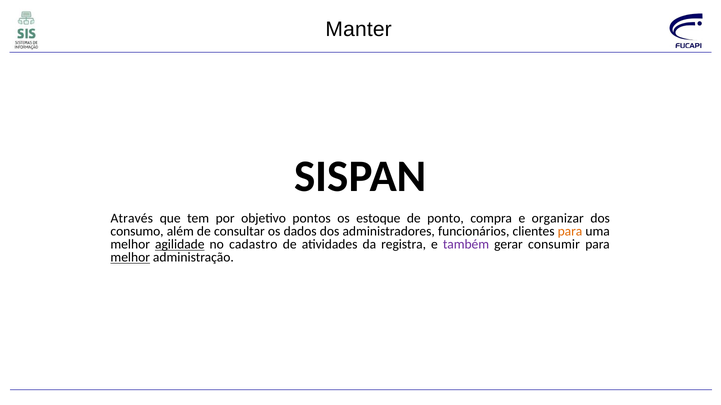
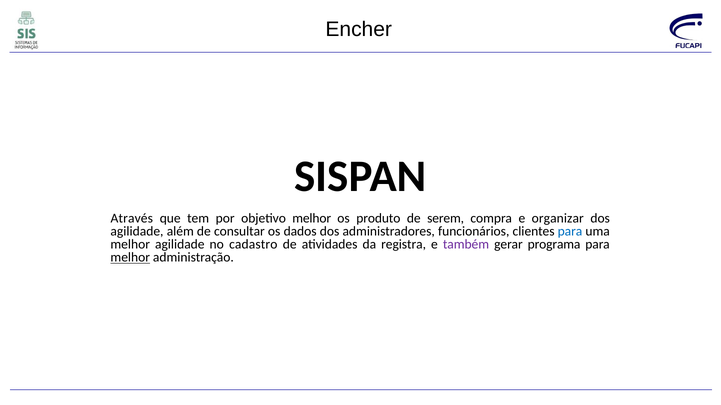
Manter: Manter -> Encher (359, 29)
objetivo pontos: pontos -> melhor (312, 219)
estoque: estoque -> produto (378, 219)
ponto: ponto -> serem (446, 219)
consumo: consumo -> agilidade (137, 232)
para colour: orange -> blue (570, 232)
agilidade underline: present -> none (180, 245)
consumir: consumir -> programa (554, 245)
